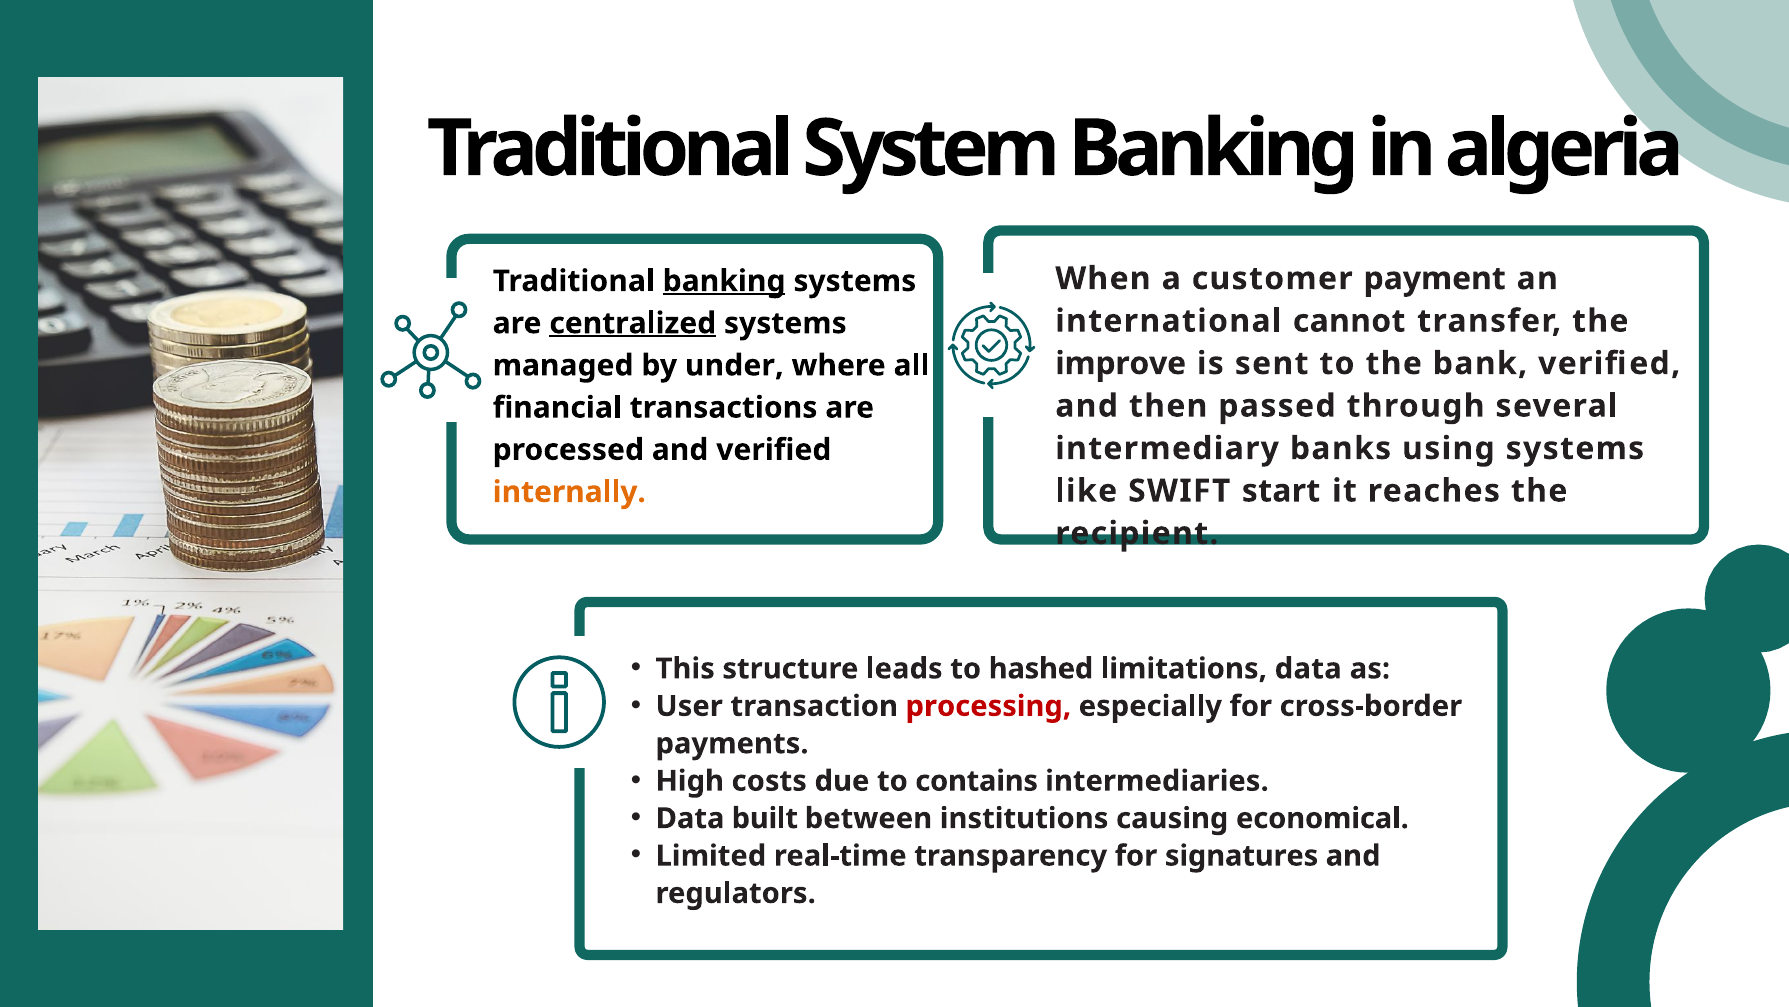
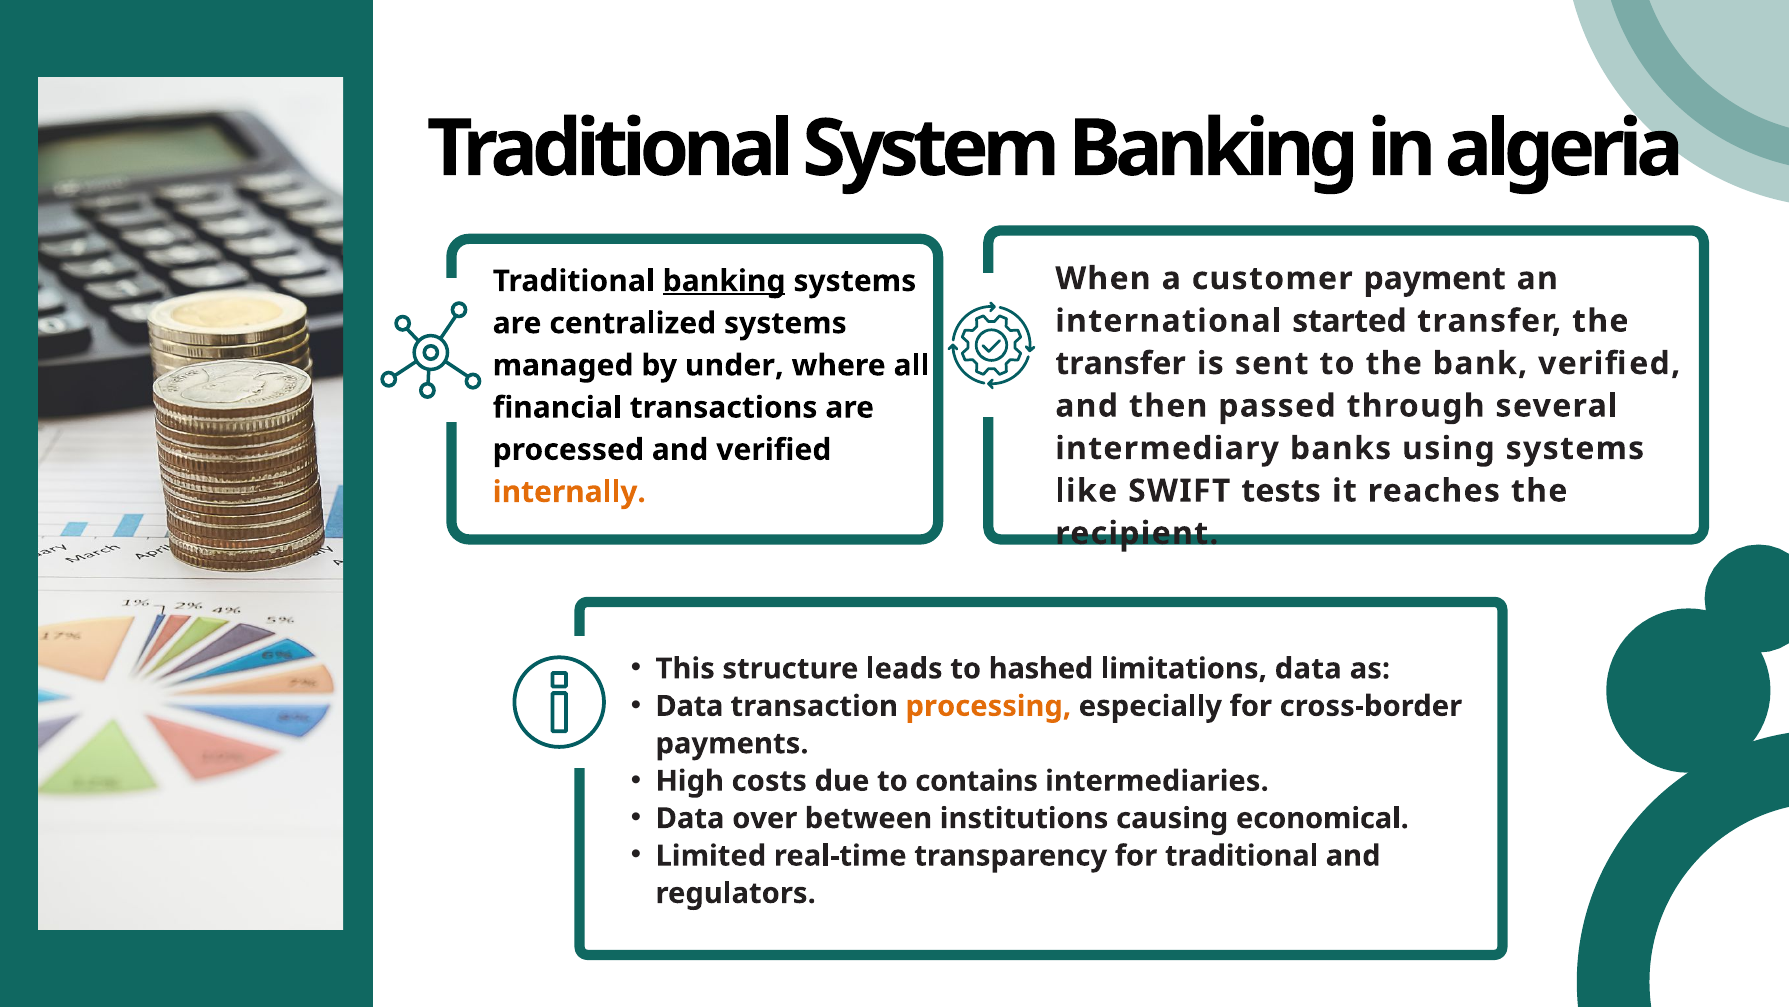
cannot: cannot -> started (1349, 321)
centralized underline: present -> none (633, 323)
improve: improve -> transfer (1121, 363)
start: start -> tests (1281, 491)
User: User -> Data (689, 706)
processing colour: red -> orange (988, 706)
built: built -> over (765, 818)
for signatures: signatures -> traditional (1242, 855)
